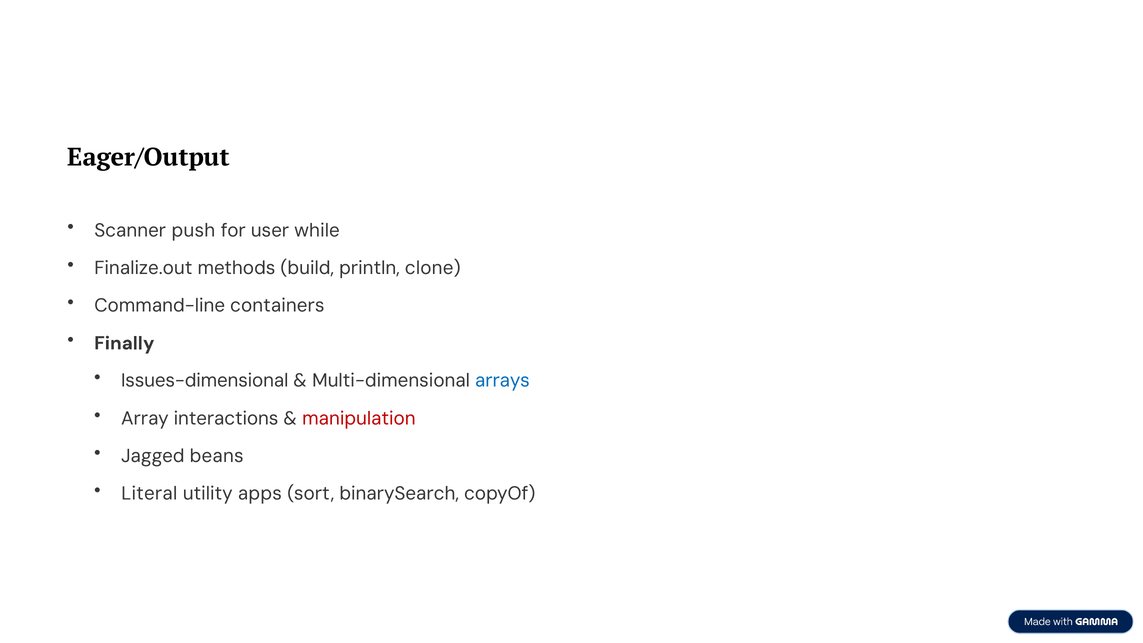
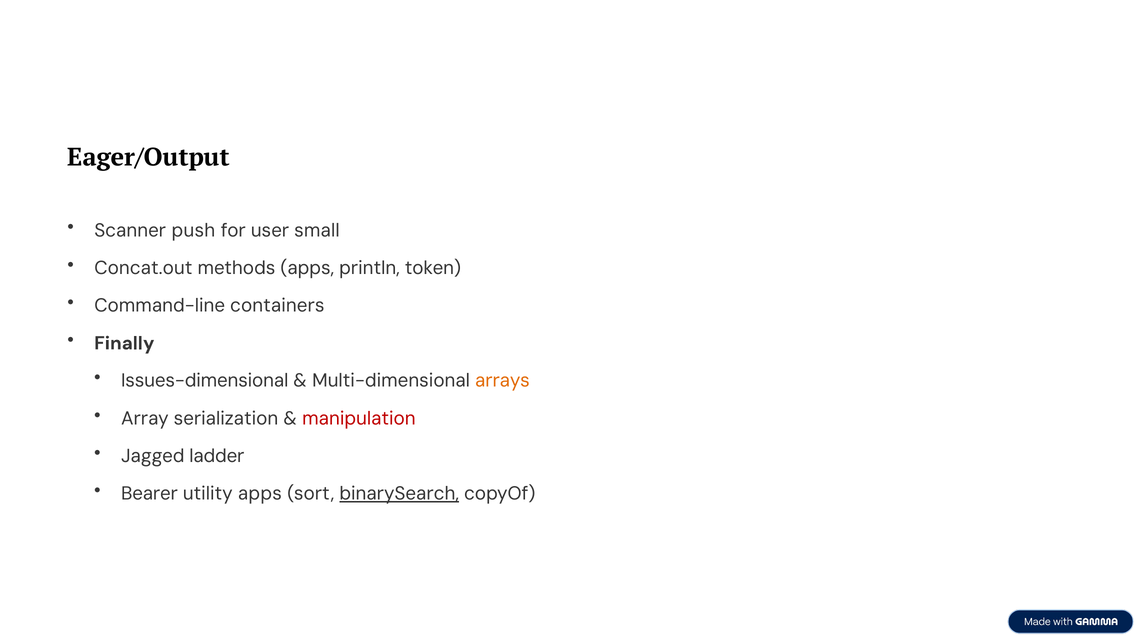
while: while -> small (317, 230)
Finalize.out: Finalize.out -> Concat.out (143, 268)
methods build: build -> apps (307, 268)
clone: clone -> token (433, 268)
arrays colour: blue -> orange (502, 381)
interactions: interactions -> serialization (226, 418)
beans: beans -> ladder (217, 456)
Literal: Literal -> Bearer (149, 494)
binarySearch underline: none -> present (399, 494)
